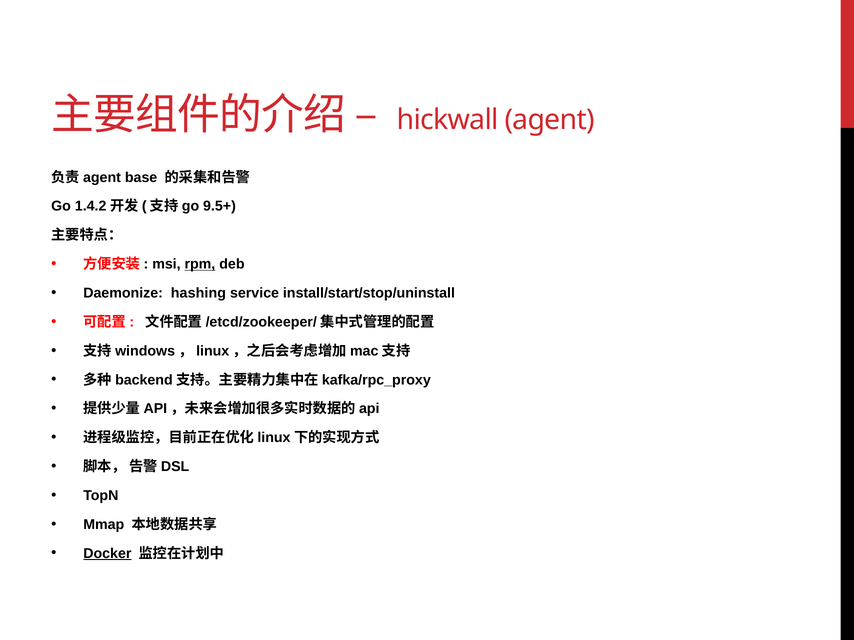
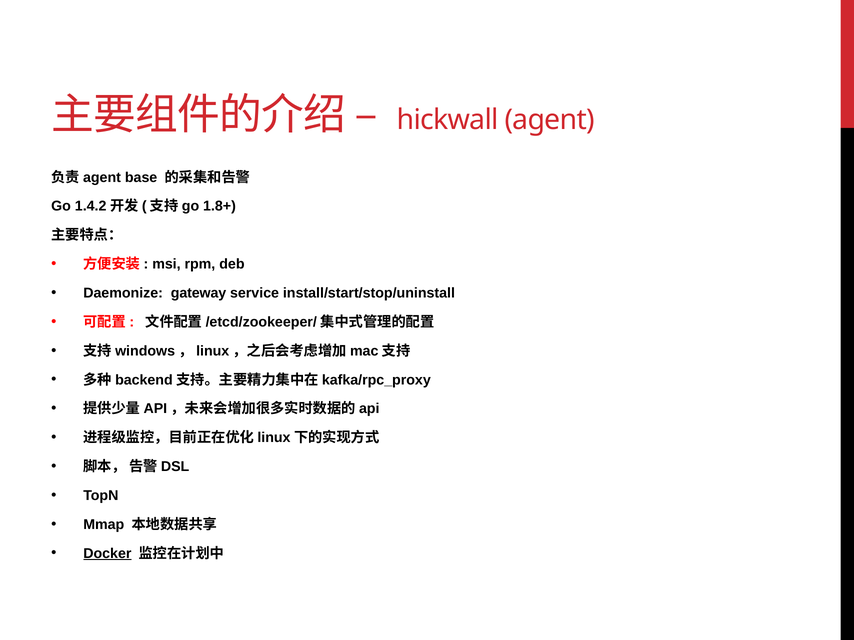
9.5+: 9.5+ -> 1.8+ (219, 206)
rpm underline: present -> none (200, 264)
hashing: hashing -> gateway (199, 293)
